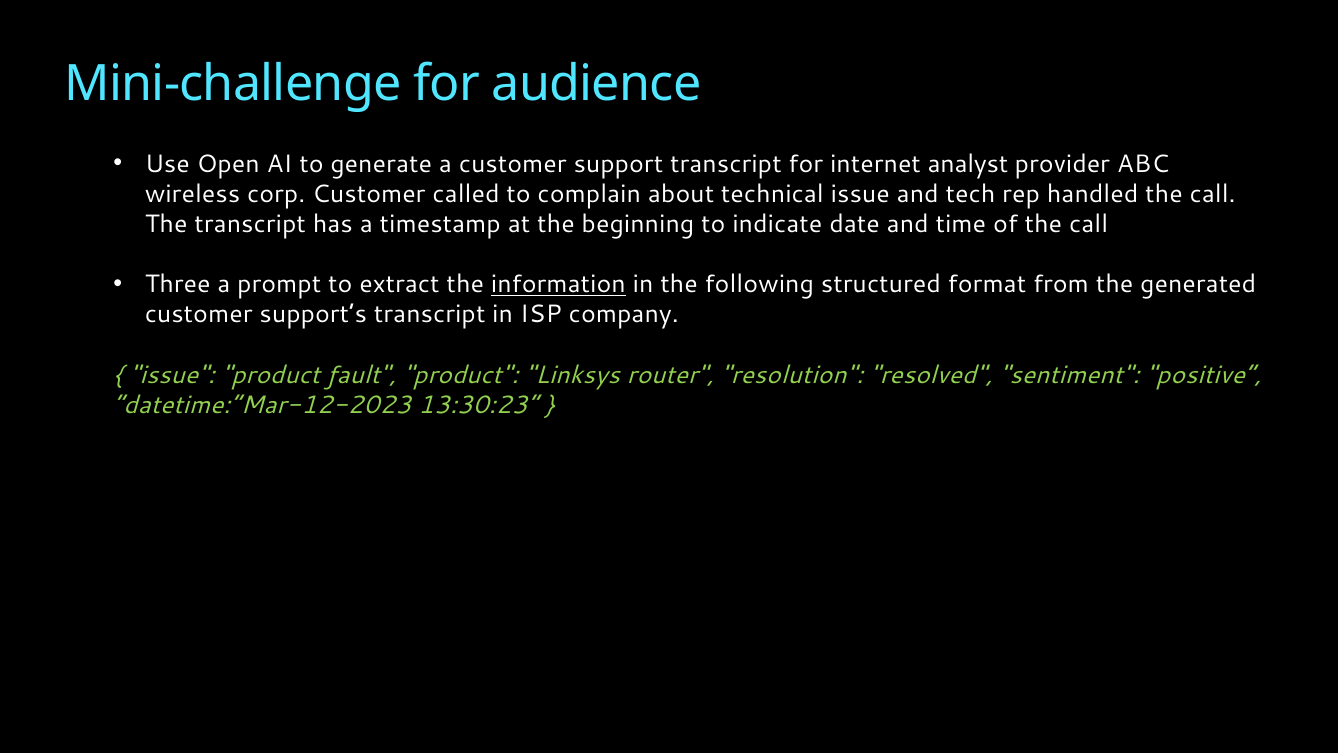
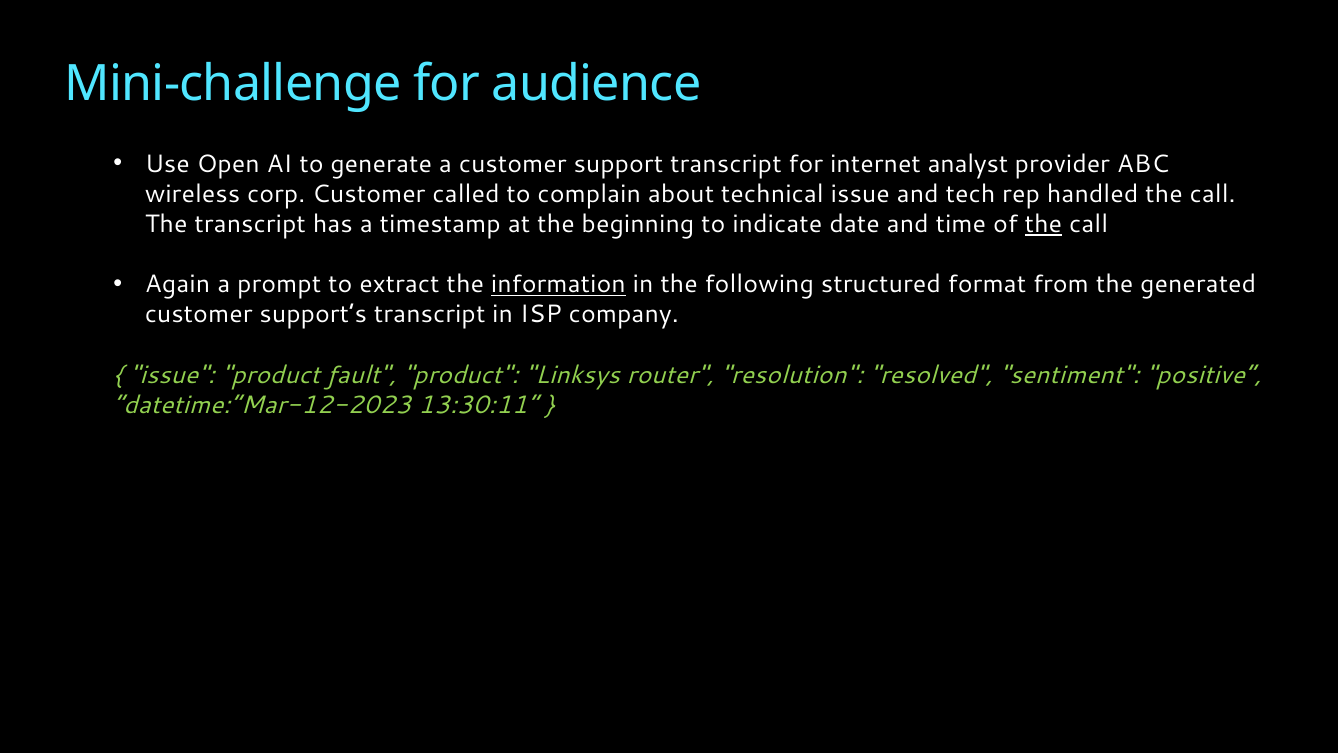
the underline: none -> present (1043, 224)
Three: Three -> Again (178, 284)
13:30:23: 13:30:23 -> 13:30:11 (478, 405)
